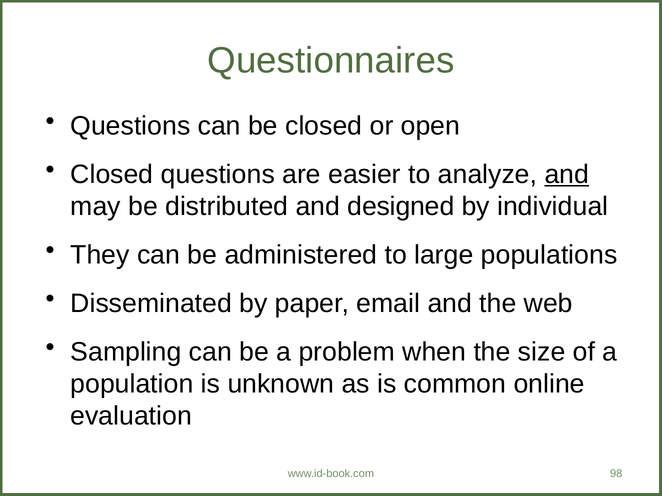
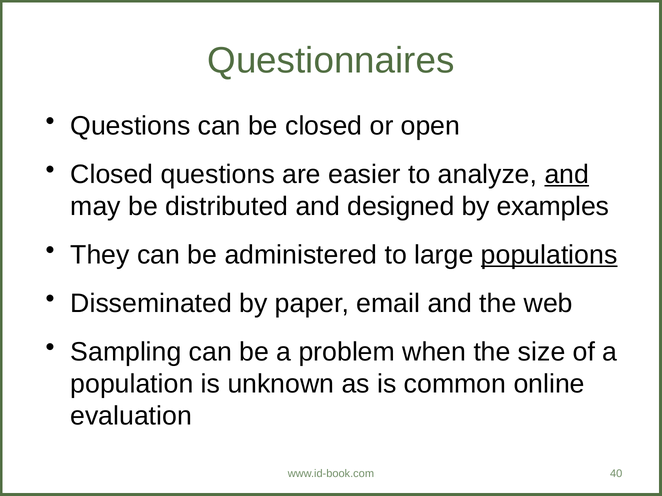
individual: individual -> examples (553, 206)
populations underline: none -> present (549, 255)
98: 98 -> 40 (616, 474)
